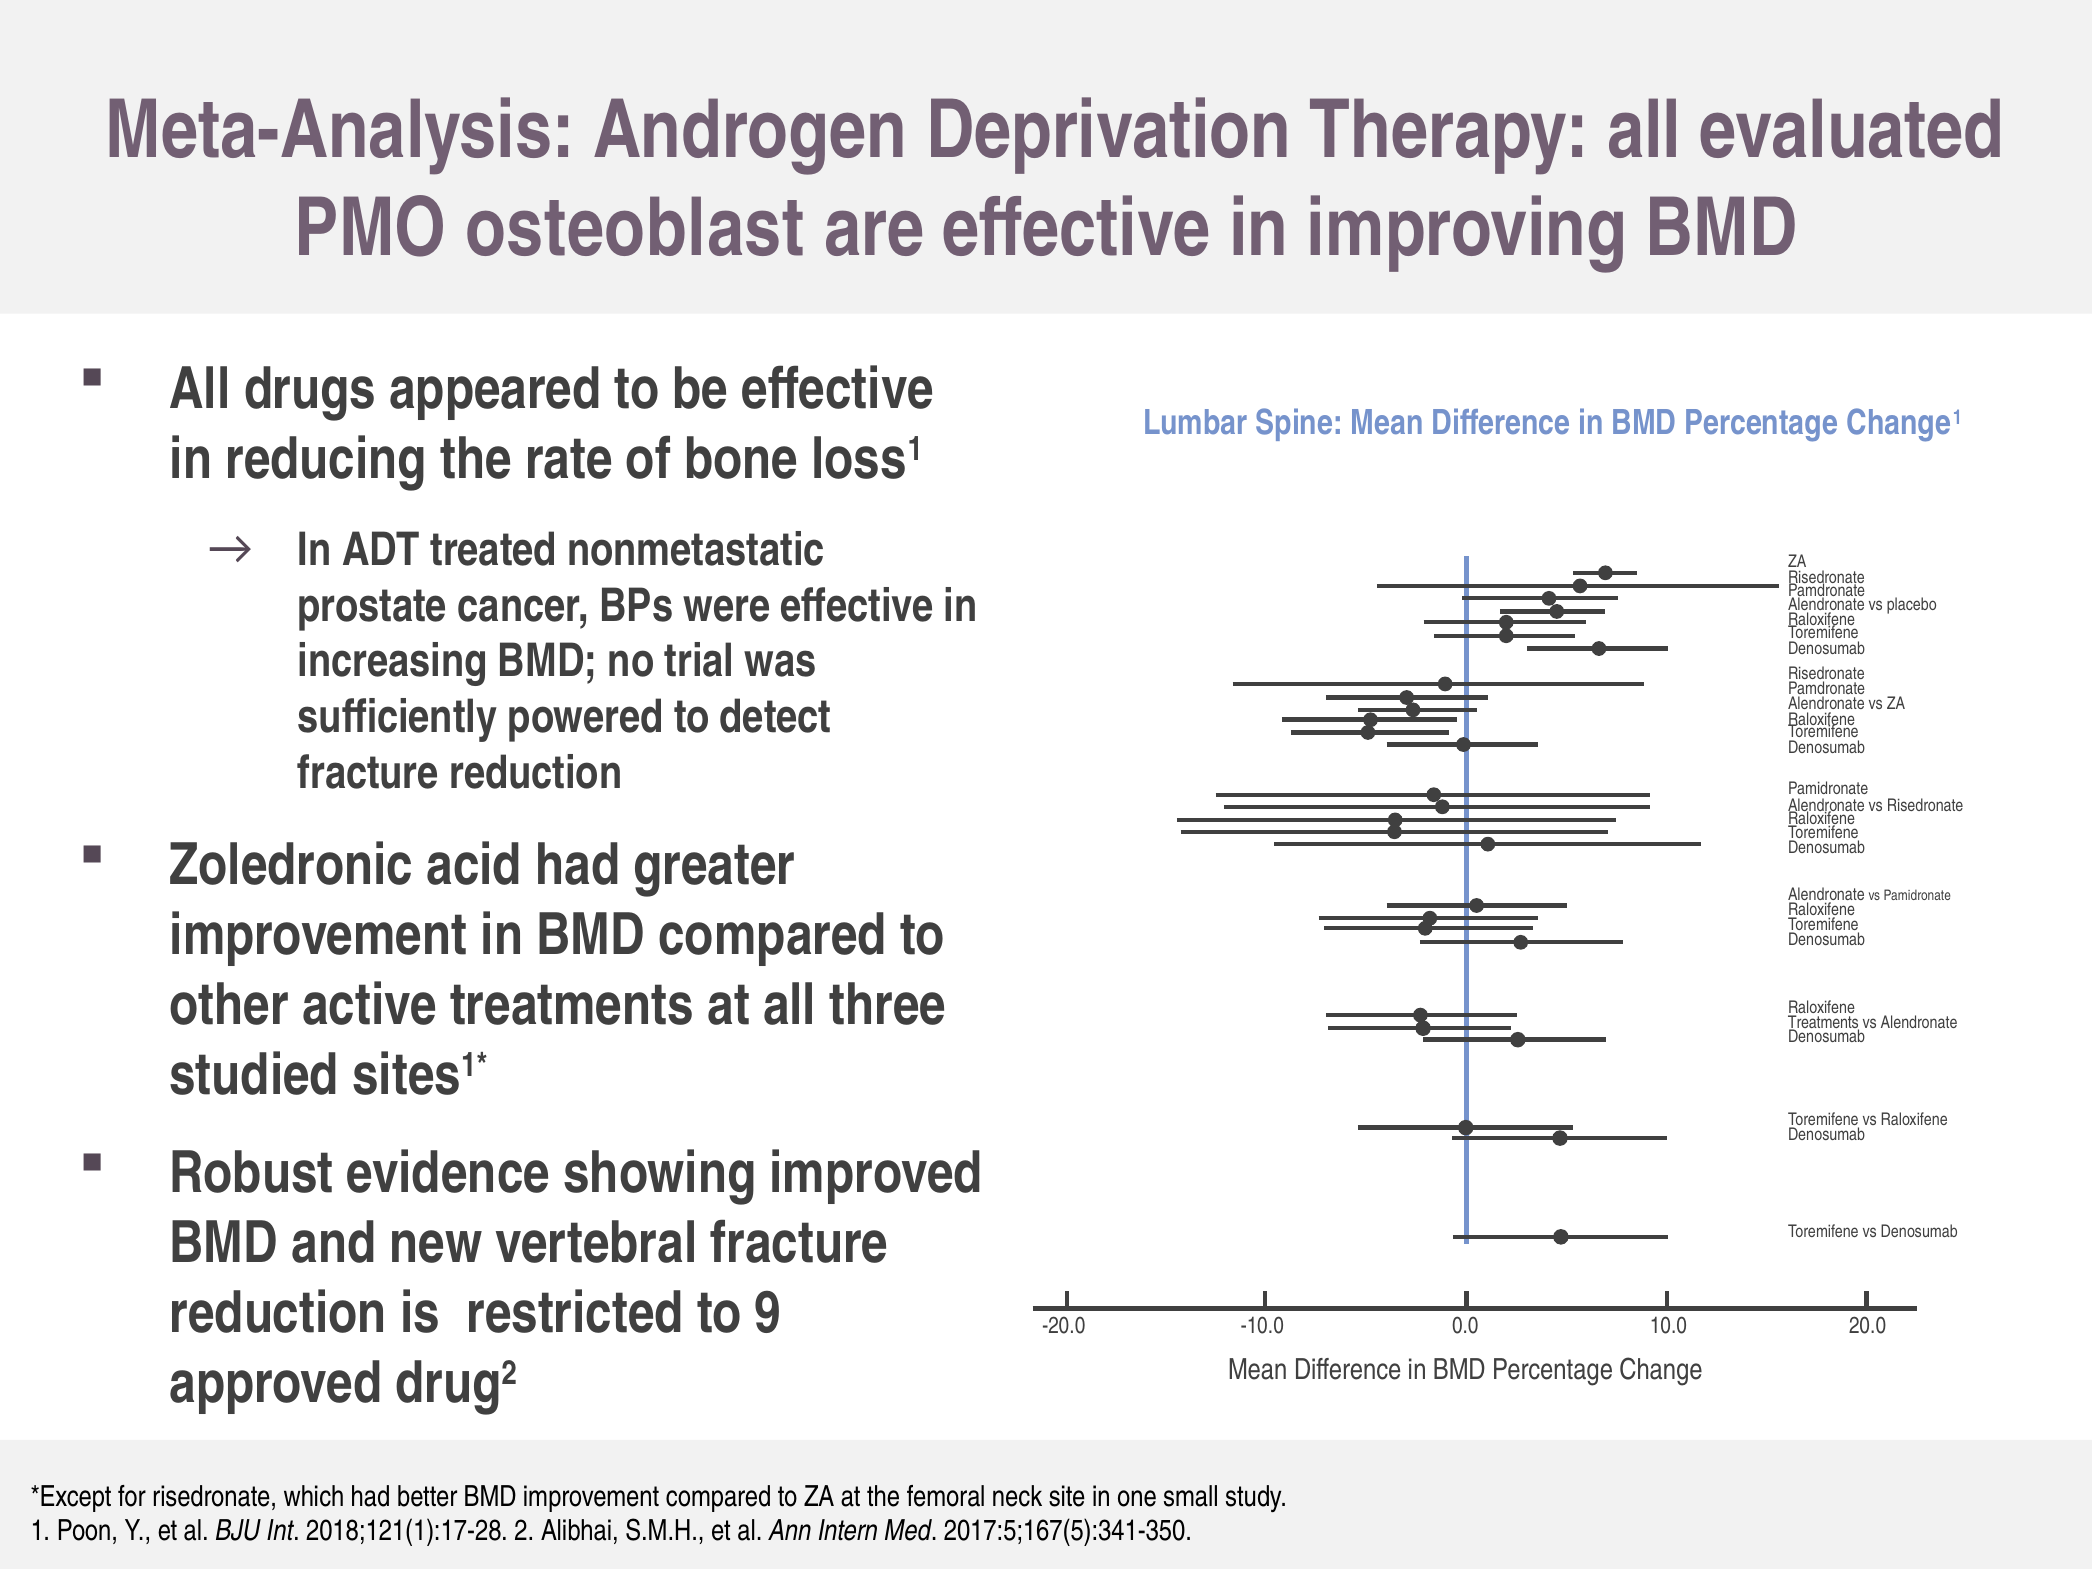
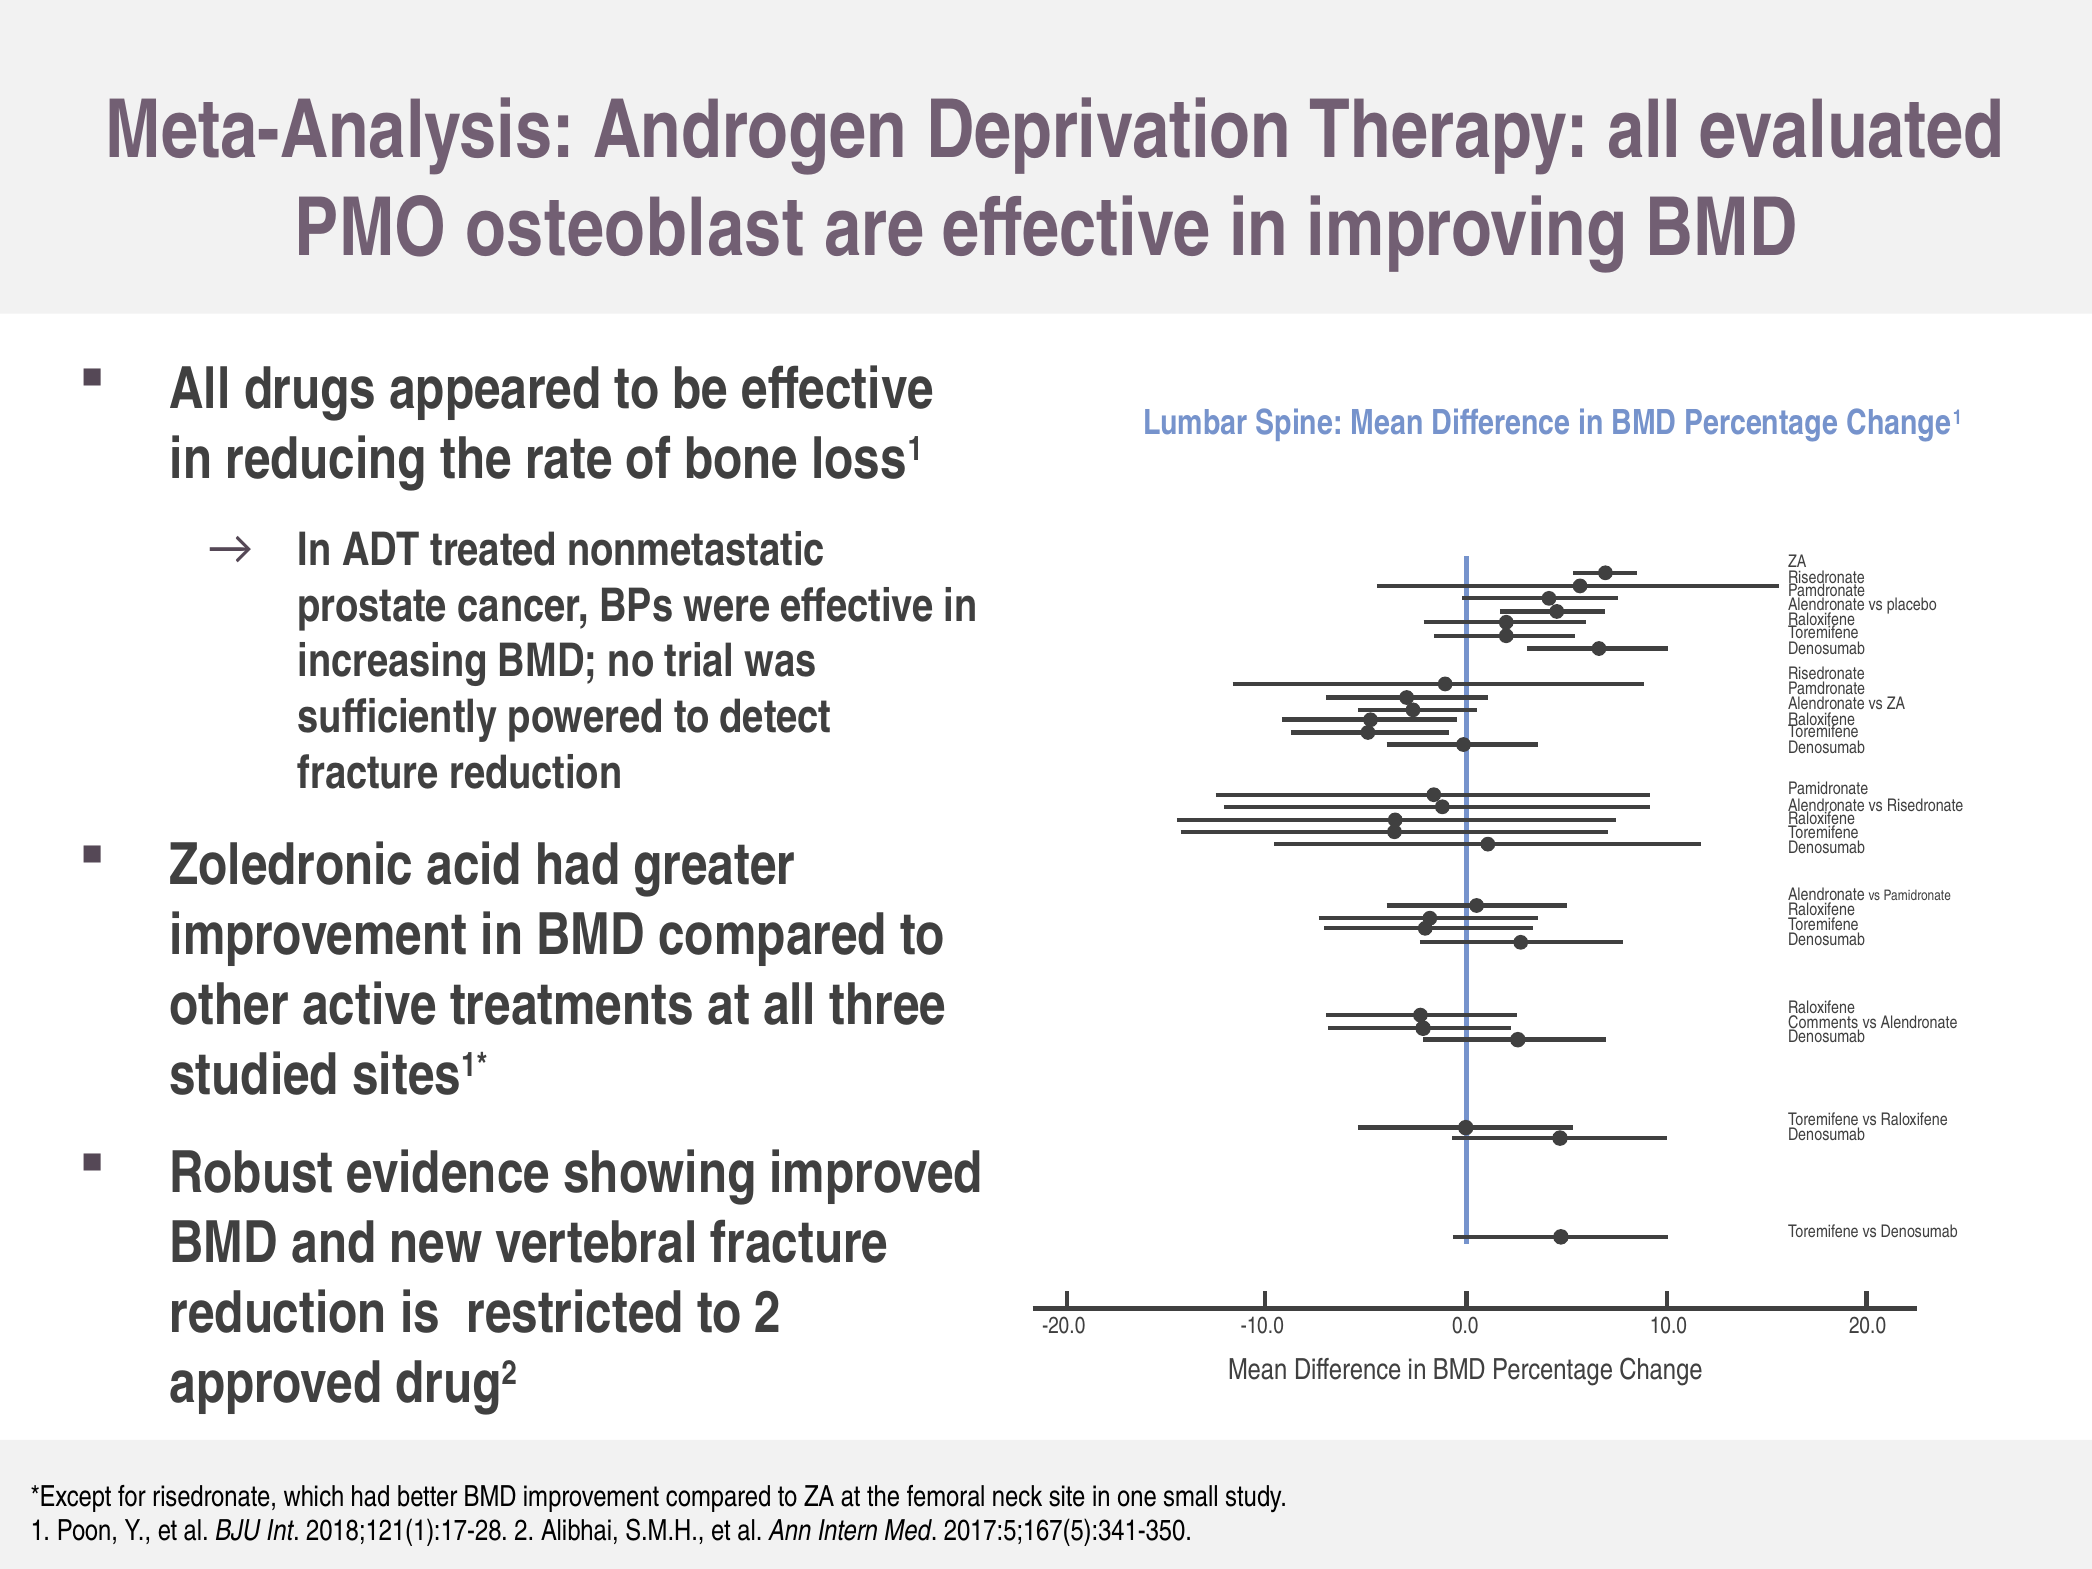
Treatments: Treatments -> Comments (1823, 1022)
to 9: 9 -> 2 (768, 1313)
